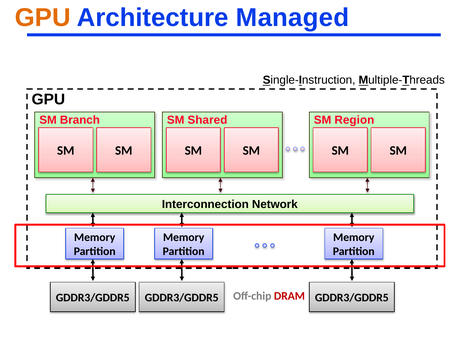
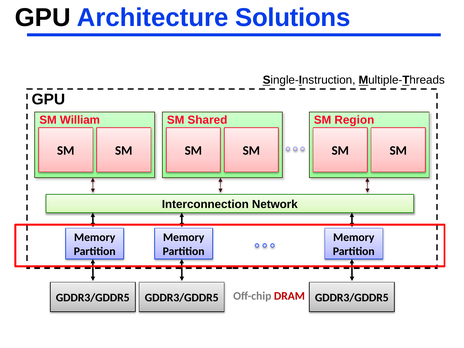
GPU colour: orange -> black (43, 18)
Managed: Managed -> Solutions (293, 18)
Branch: Branch -> William (80, 120)
